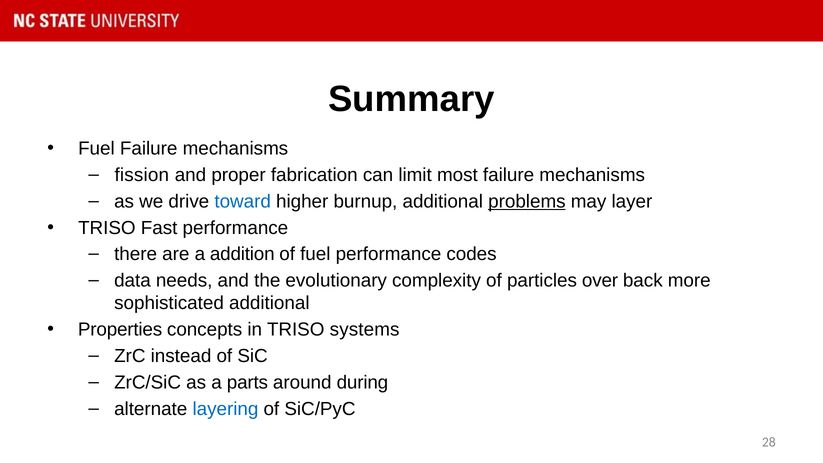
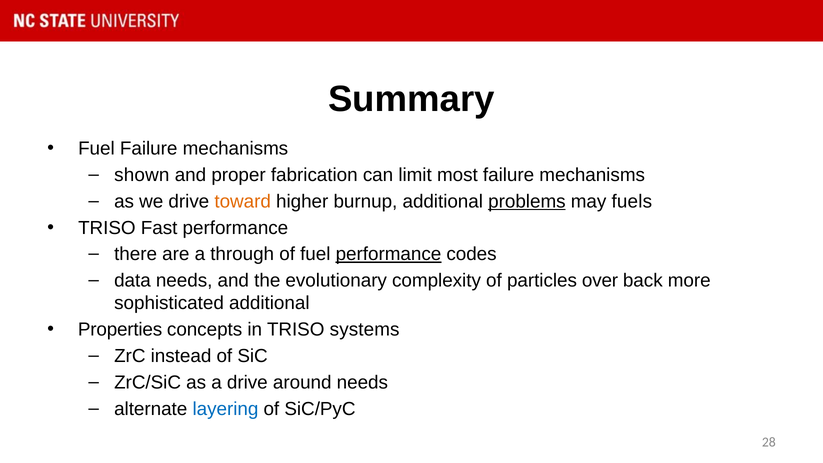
fission: fission -> shown (142, 175)
toward colour: blue -> orange (243, 201)
layer: layer -> fuels (632, 201)
addition: addition -> through (242, 254)
performance underline: none -> present (388, 254)
a parts: parts -> drive (247, 382)
around during: during -> needs (362, 382)
